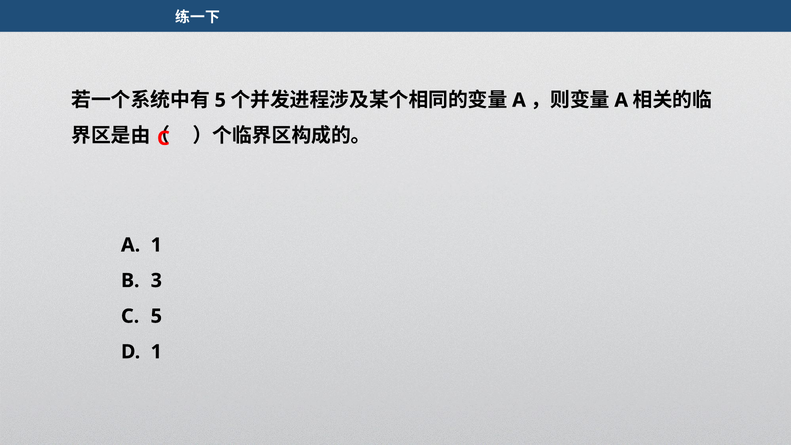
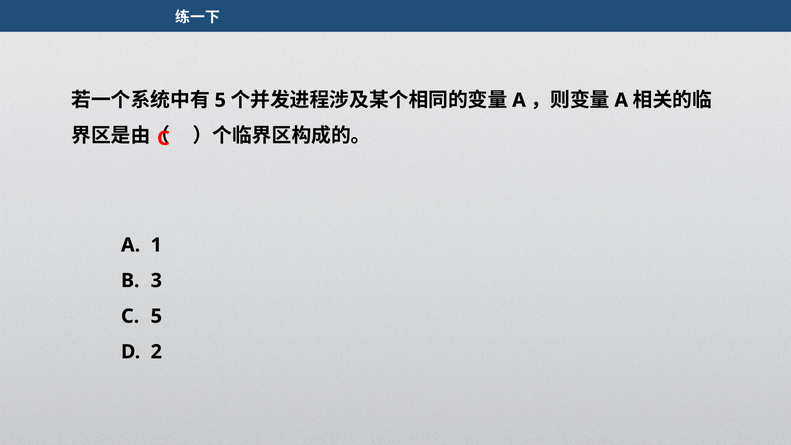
1: 1 -> 2 (156, 352)
